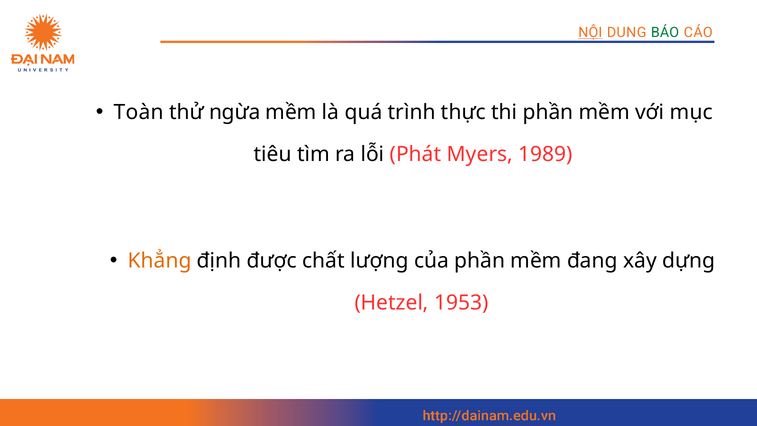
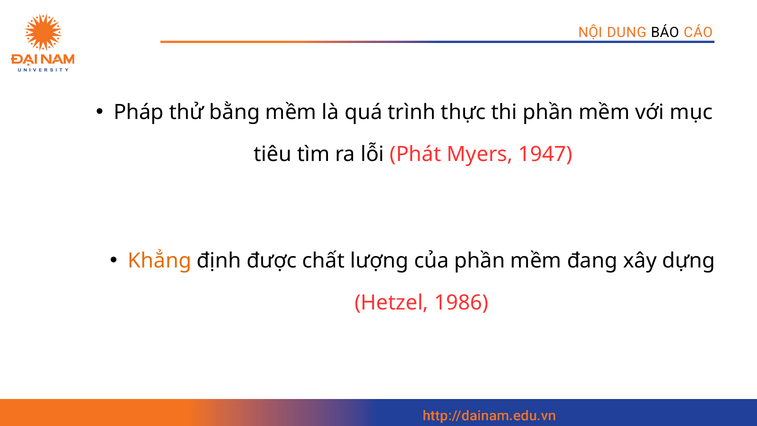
NỘI underline: present -> none (590, 33)
BÁO colour: green -> black (665, 33)
Toàn: Toàn -> Pháp (139, 112)
ngừa: ngừa -> bằng (235, 112)
1989: 1989 -> 1947 (545, 154)
1953: 1953 -> 1986 (461, 303)
